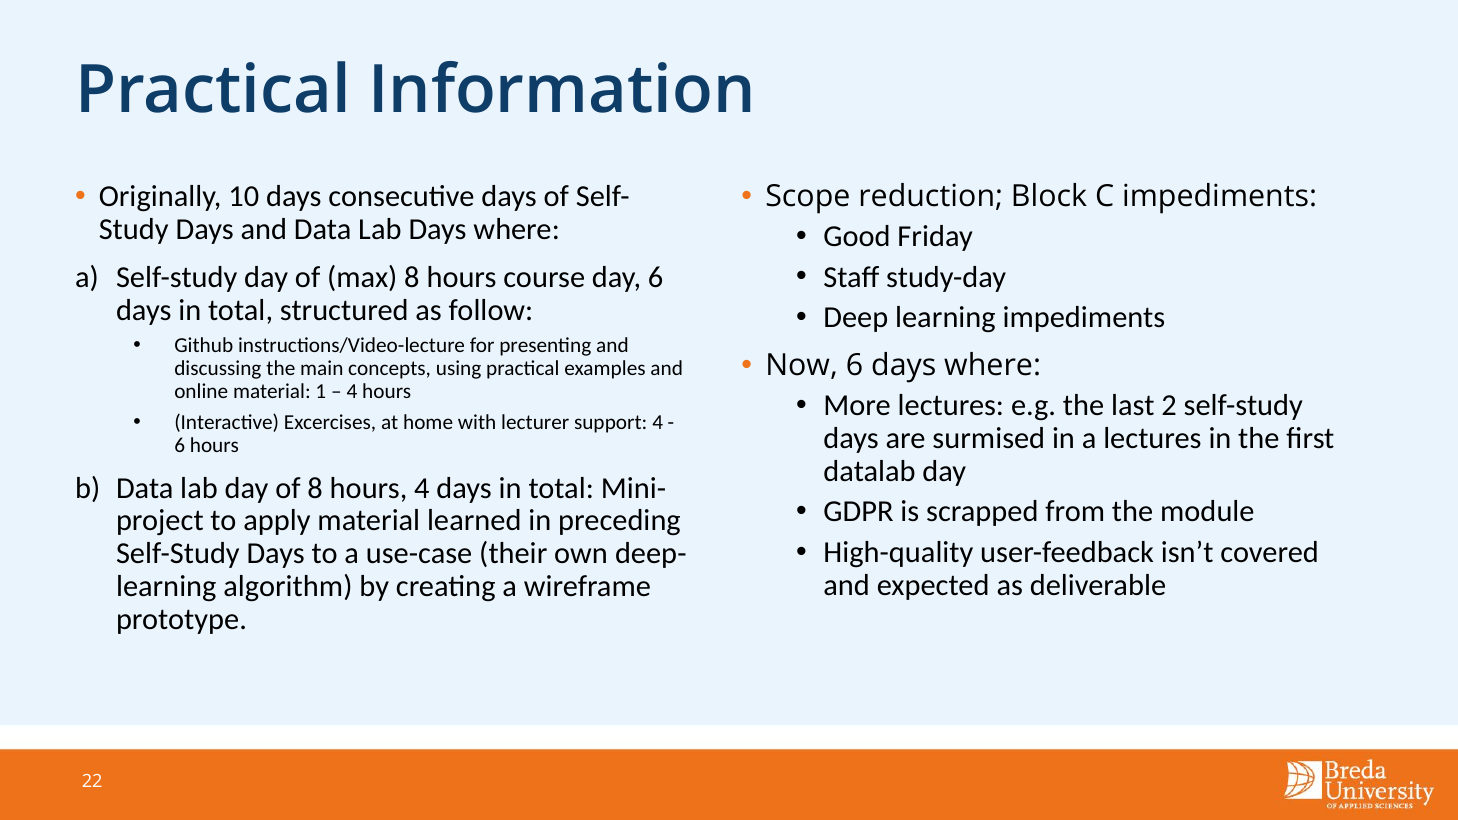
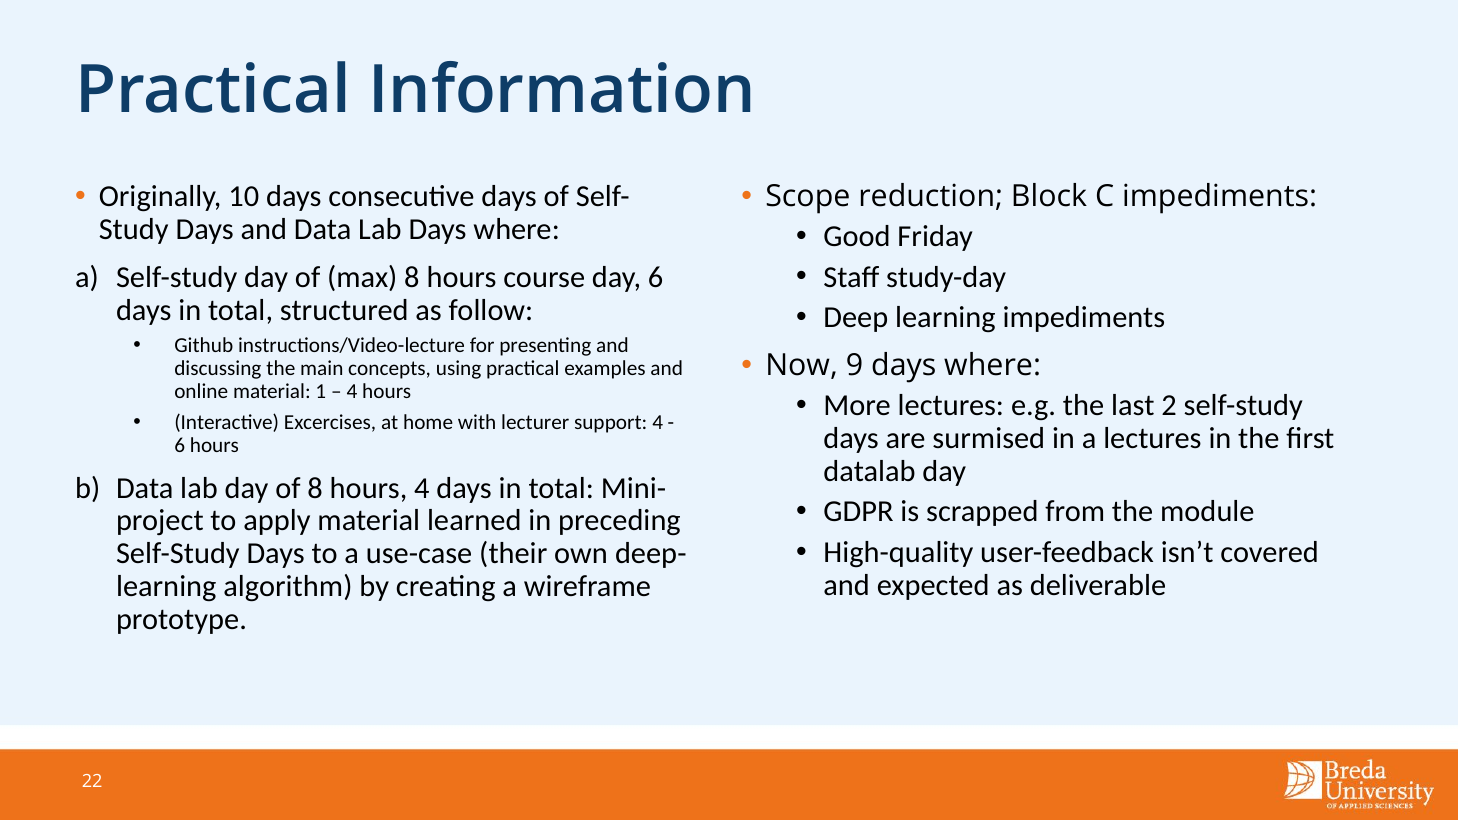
Now 6: 6 -> 9 (855, 366)
